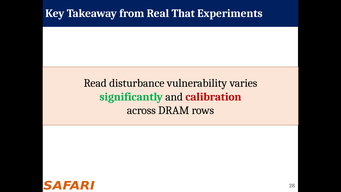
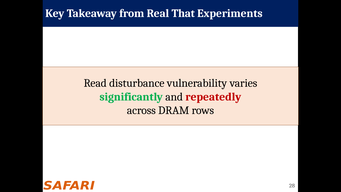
calibration: calibration -> repeatedly (213, 97)
